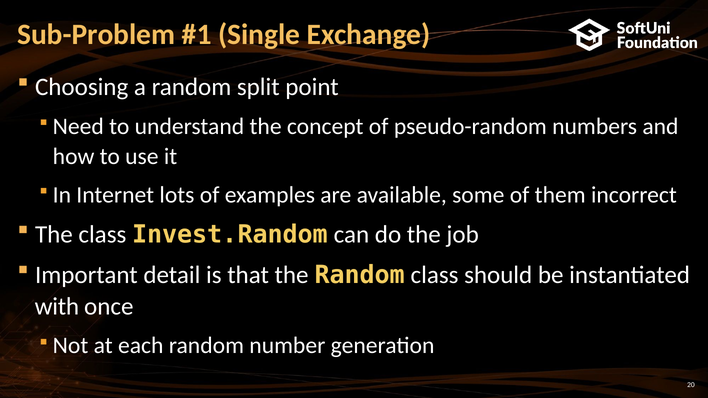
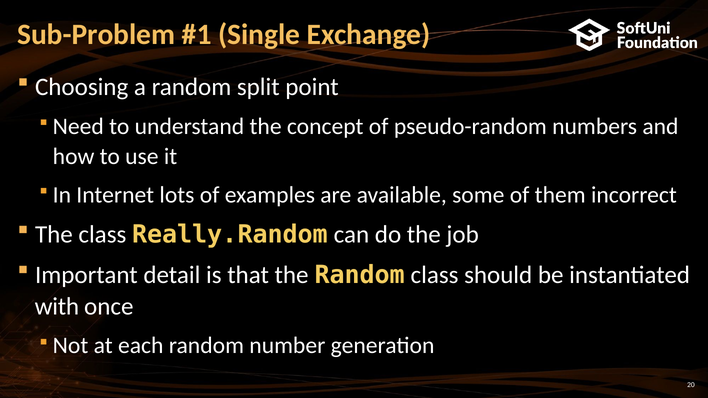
Invest.Random: Invest.Random -> Really.Random (230, 235)
